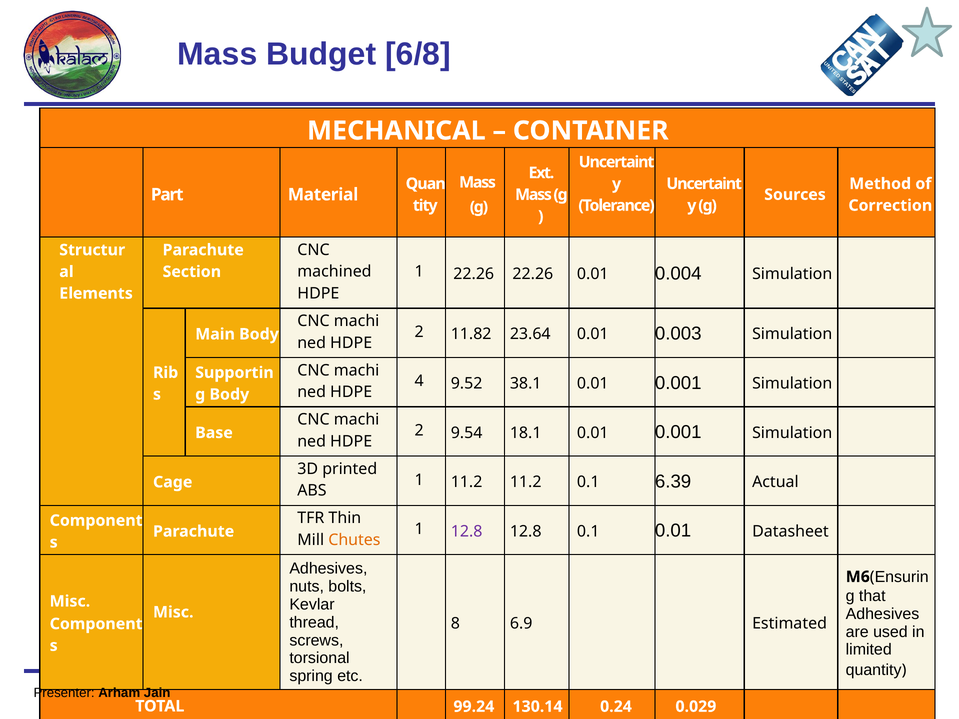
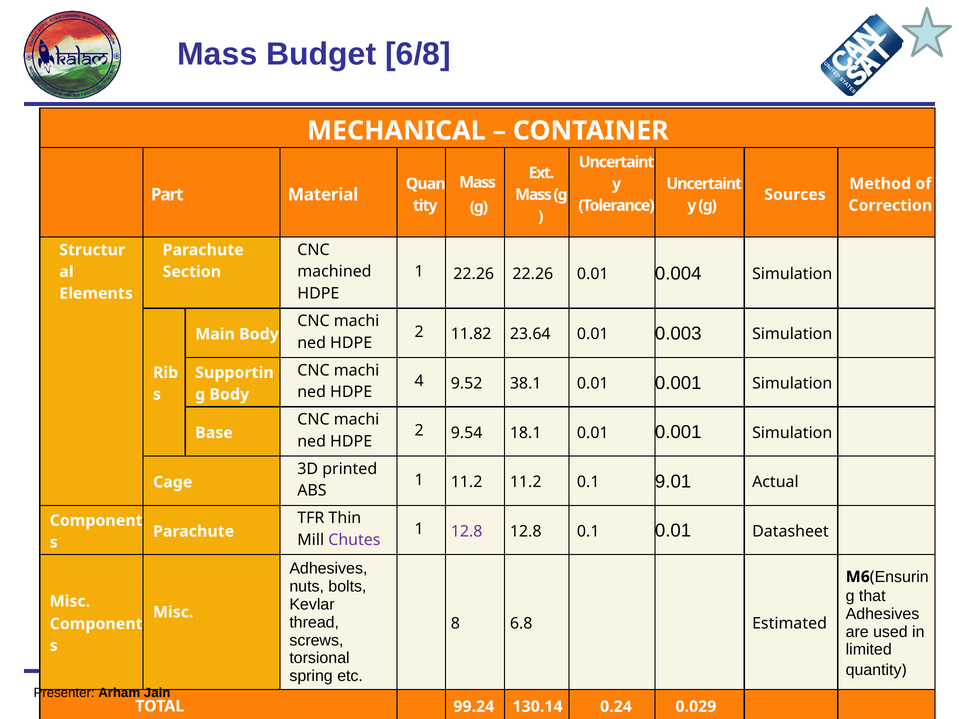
6.39: 6.39 -> 9.01 (673, 482)
Chutes colour: orange -> purple (354, 540)
6.9: 6.9 -> 6.8 (521, 624)
